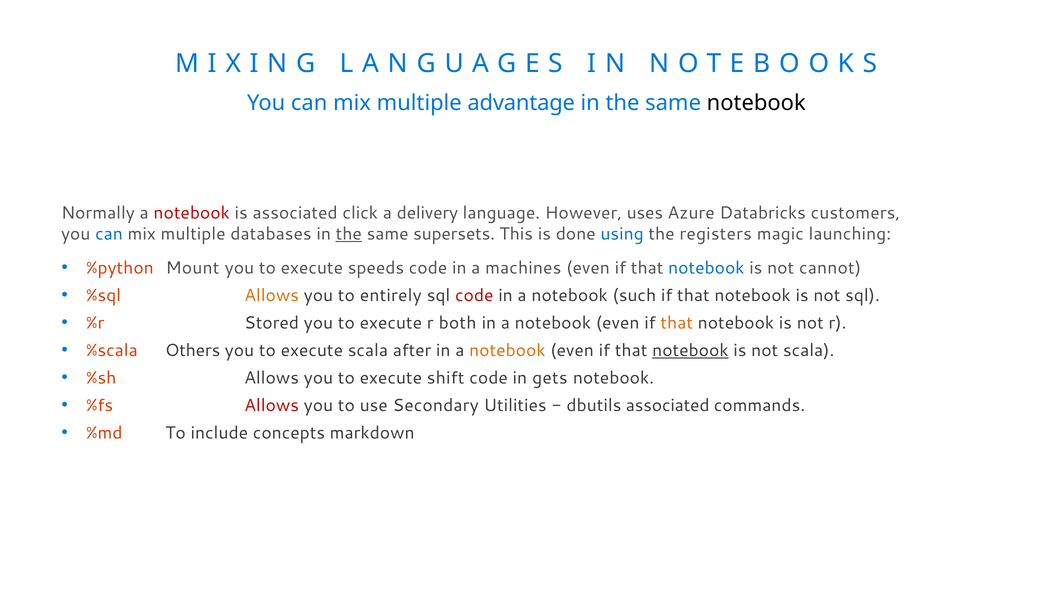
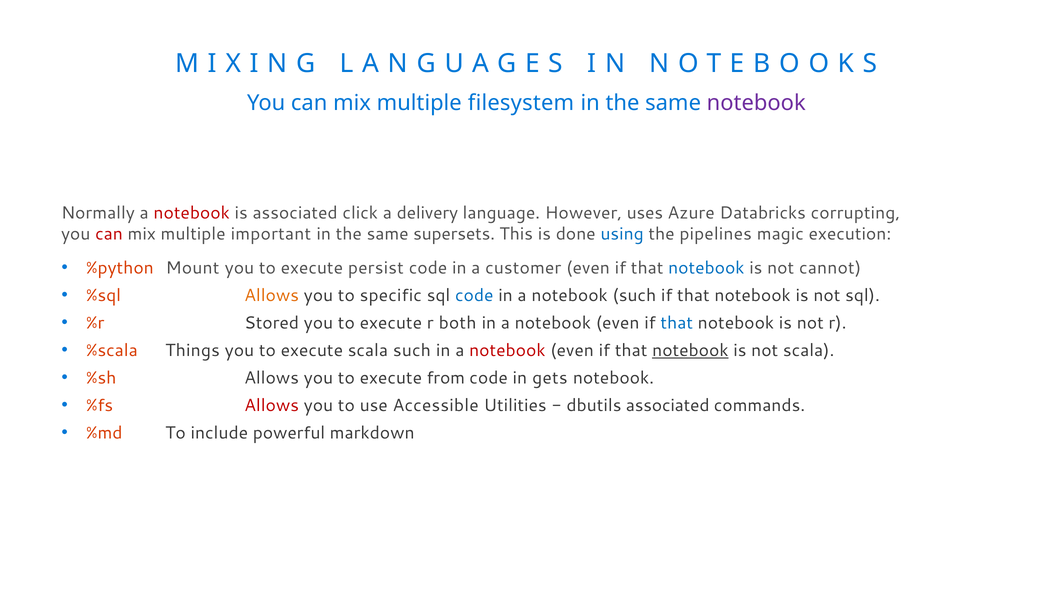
advantage: advantage -> filesystem (521, 103)
notebook colour: black -> purple (756, 103)
customers: customers -> corrupting (855, 213)
can colour: blue -> red (109, 234)
databases: databases -> important (271, 234)
the underline: present -> none (349, 234)
registers: registers -> pipelines (716, 234)
launching: launching -> execution (850, 234)
speeds: speeds -> persist (376, 268)
machines: machines -> customer (523, 268)
entirely: entirely -> specific (391, 296)
code colour: red -> blue (474, 296)
that colour: orange -> blue (677, 323)
Others: Others -> Things (193, 351)
scala after: after -> such (412, 351)
notebook colour: orange -> red (507, 351)
shift: shift -> from (446, 378)
Secondary: Secondary -> Accessible (436, 406)
concepts: concepts -> powerful (289, 433)
